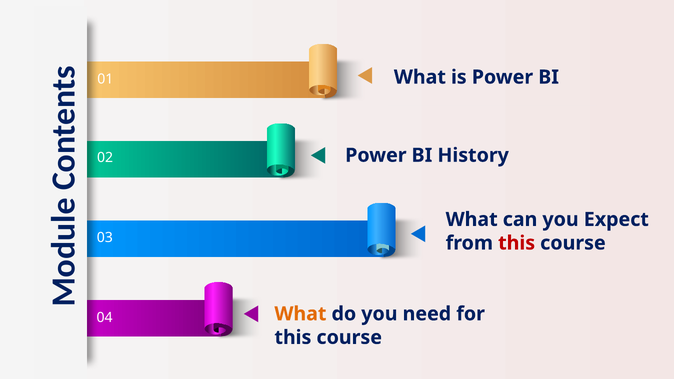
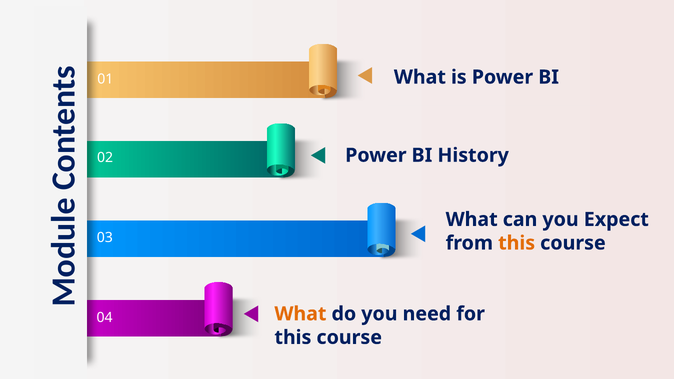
this colour: red -> orange (517, 243)
